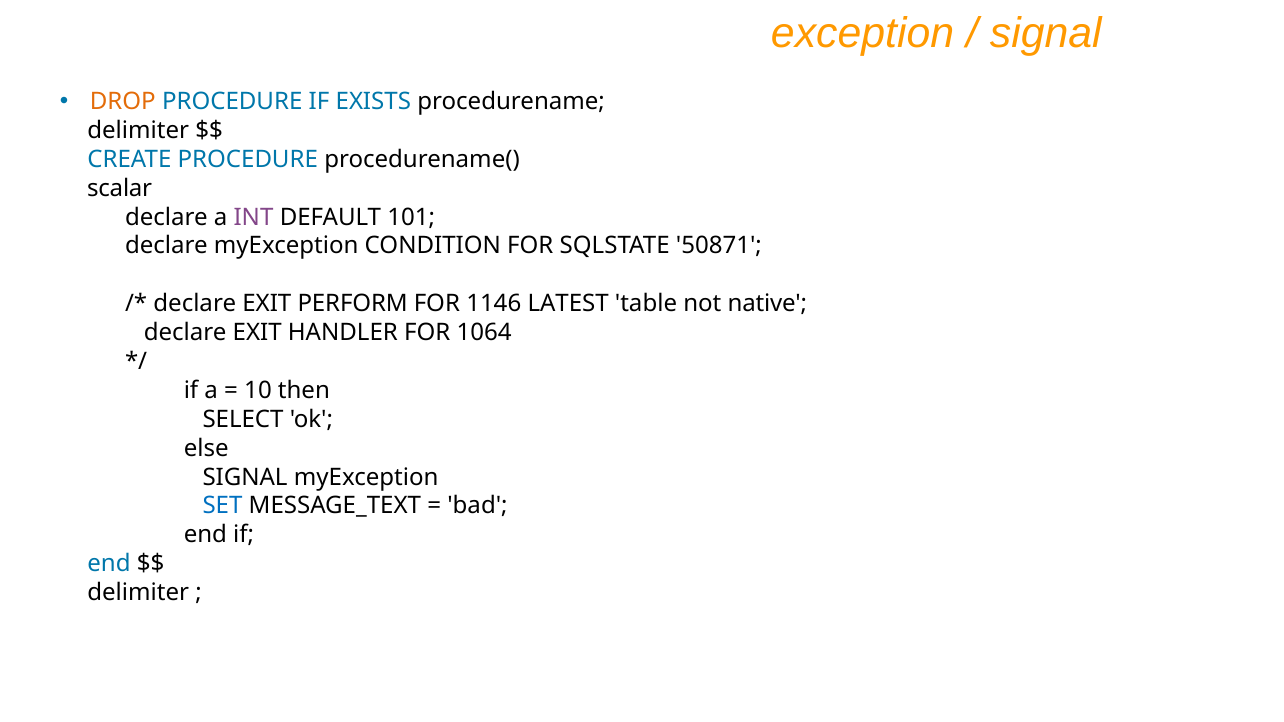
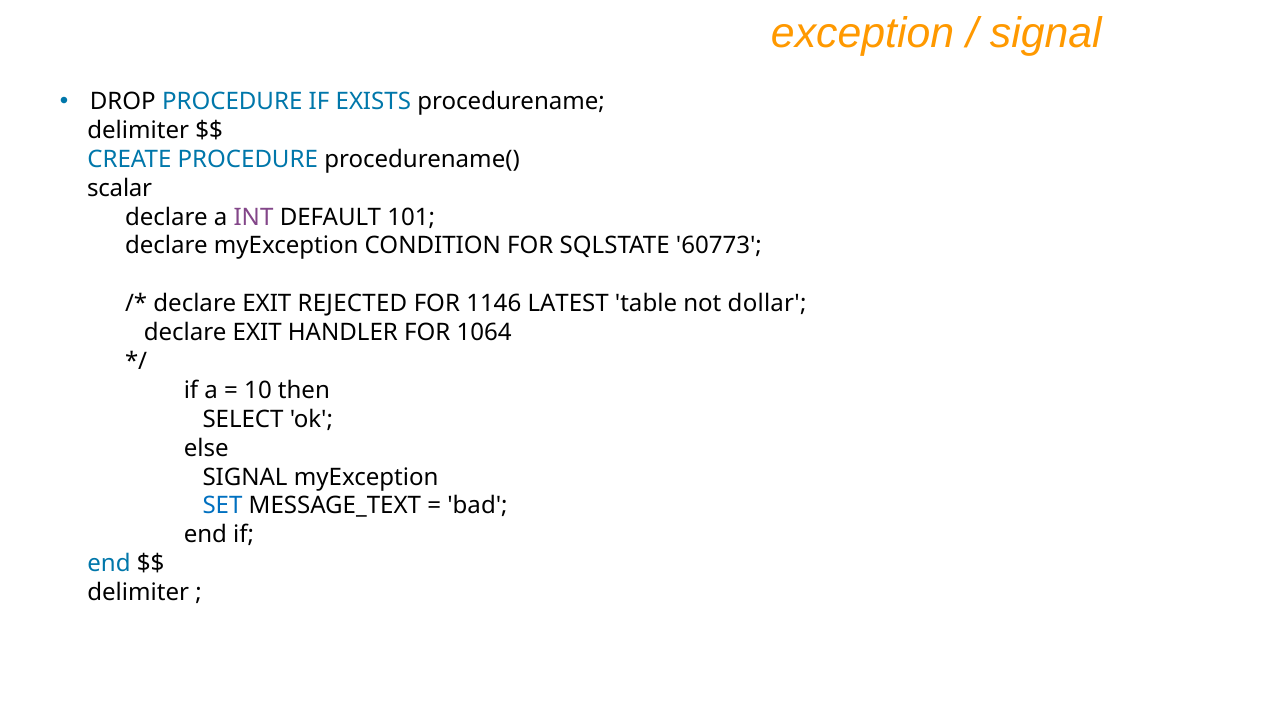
DROP colour: orange -> black (123, 102)
50871: 50871 -> 60773 (719, 246)
PERFORM: PERFORM -> REJECTED (352, 304)
native: native -> dollar (767, 304)
